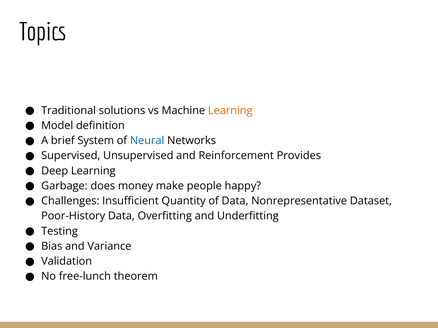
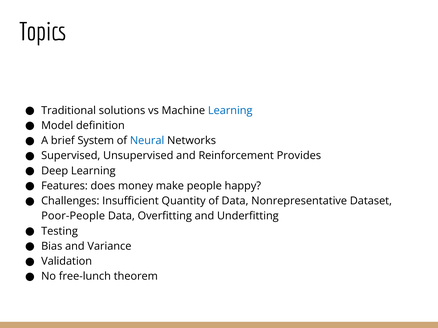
Learning colour: orange -> blue (230, 111)
Garbage: Garbage -> Features (64, 186)
Poor-History: Poor-History -> Poor-People (73, 216)
